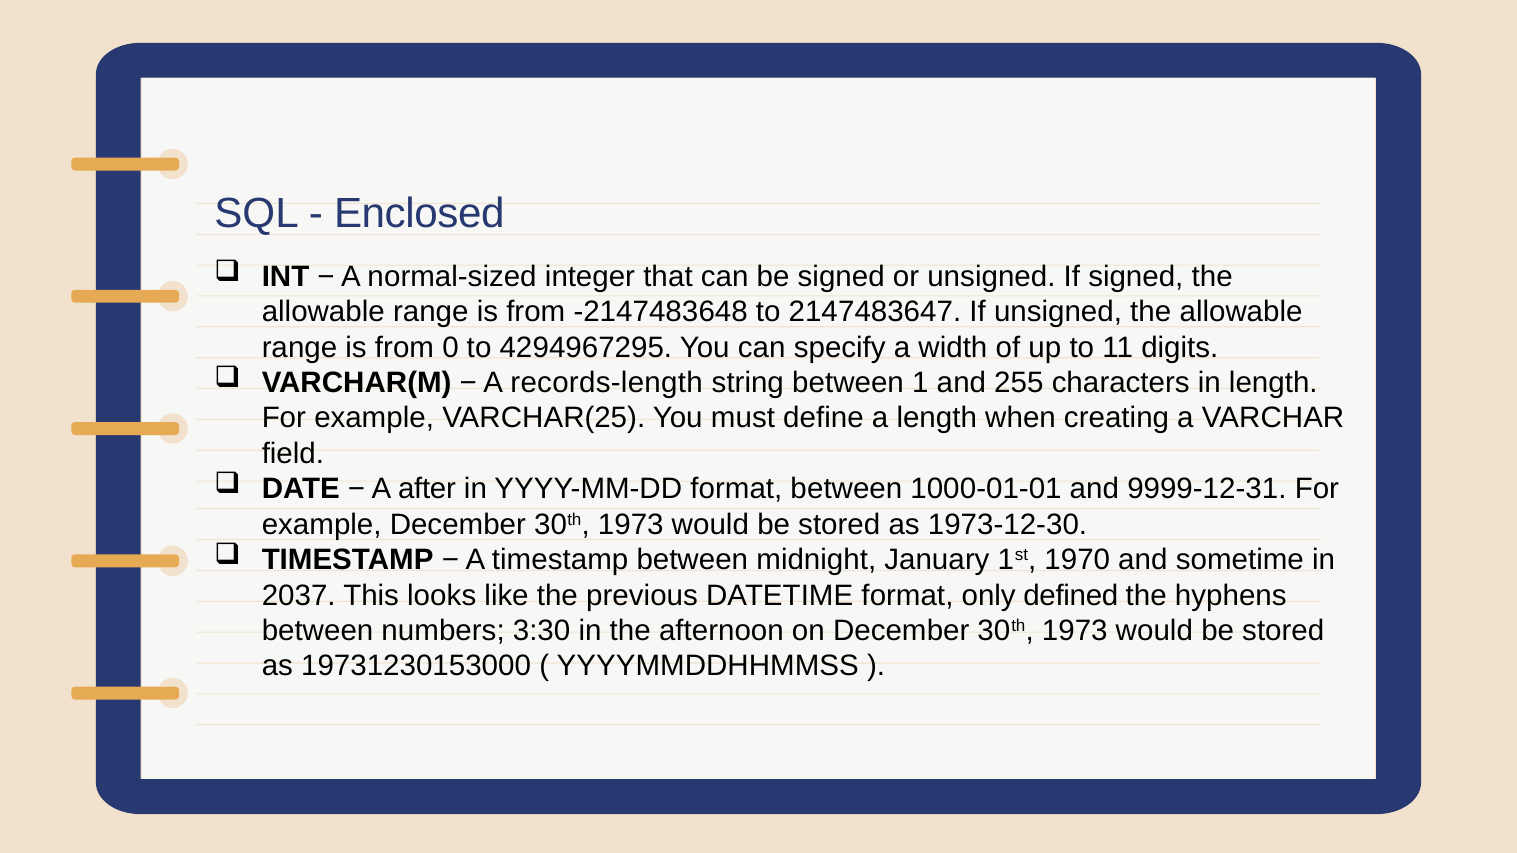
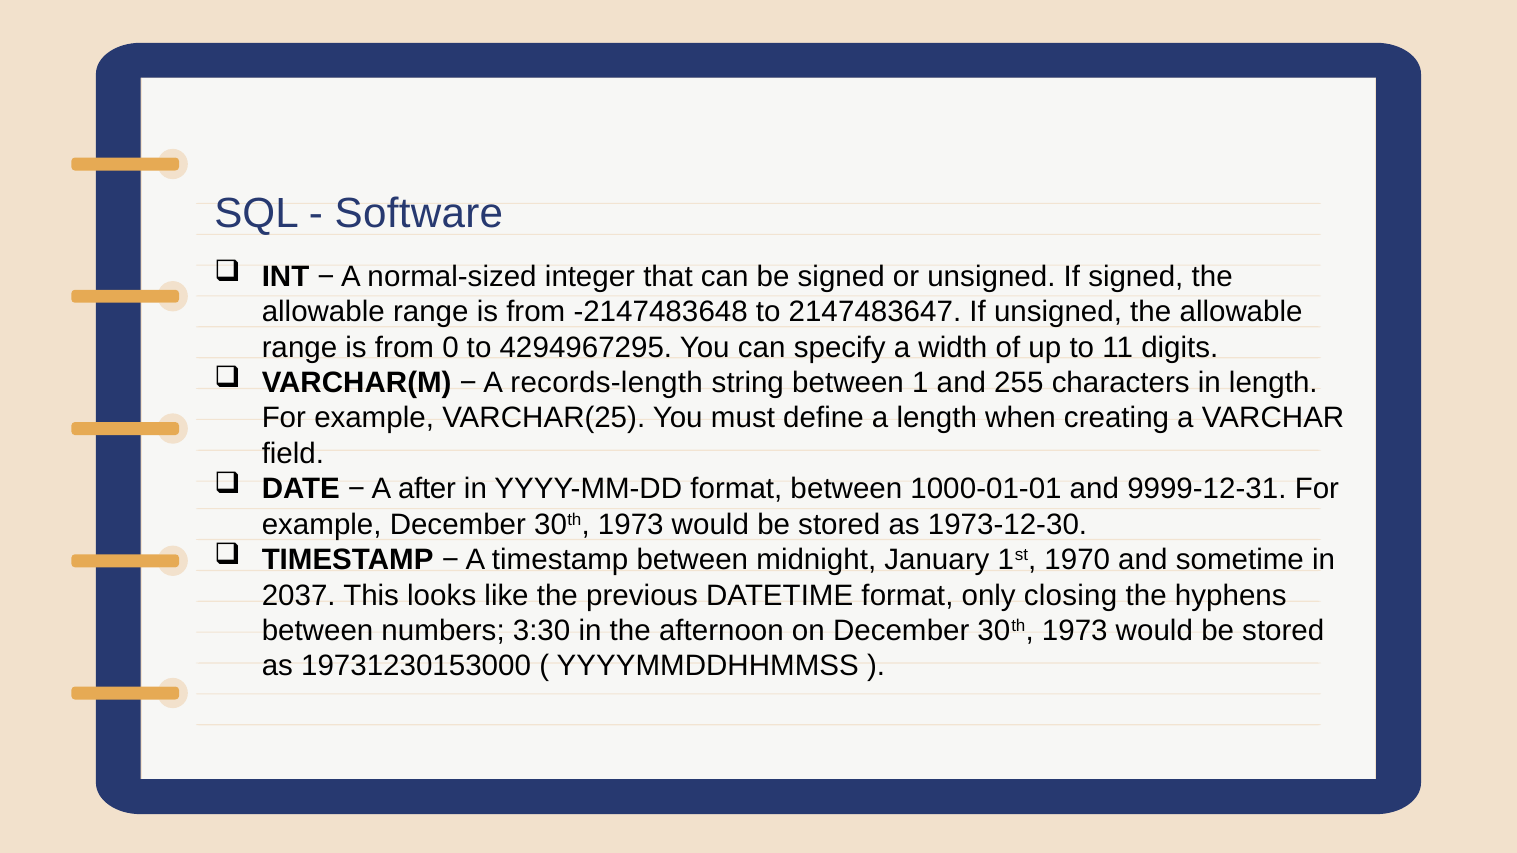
Enclosed: Enclosed -> Software (419, 214)
defined: defined -> closing (1071, 596)
